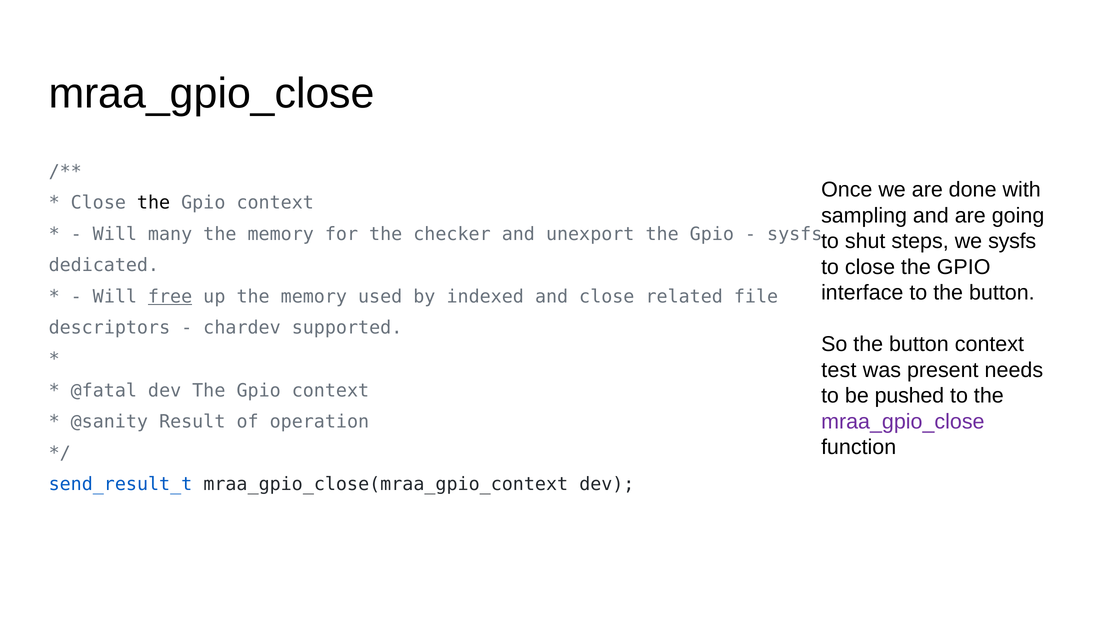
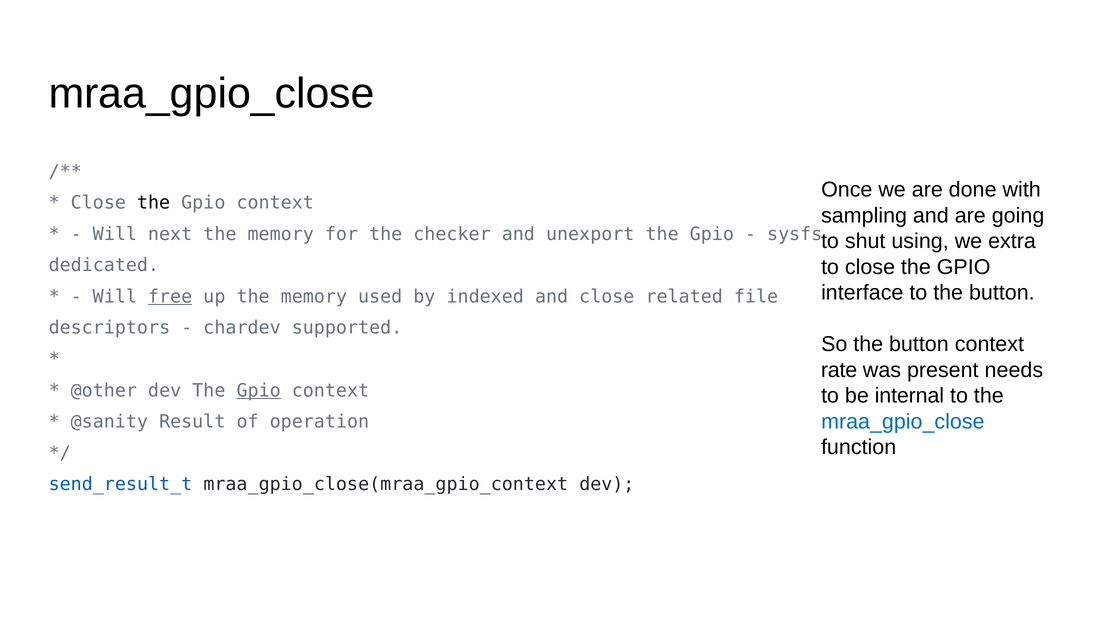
many: many -> next (170, 234)
steps: steps -> using (920, 242)
we sysfs: sysfs -> extra (1012, 242)
test: test -> rate (839, 370)
@fatal: @fatal -> @other (104, 391)
Gpio underline: none -> present (259, 391)
pushed: pushed -> internal (909, 396)
mraa_gpio_close colour: purple -> blue (903, 422)
